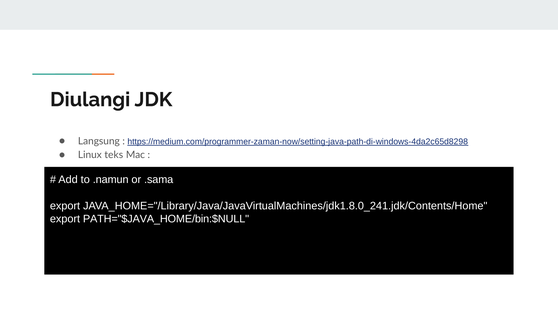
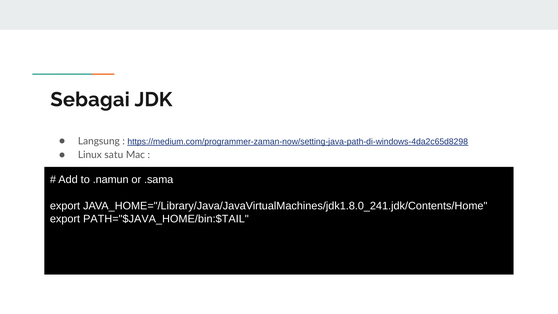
Diulangi: Diulangi -> Sebagai (90, 100)
teks: teks -> satu (114, 155)
PATH="$JAVA_HOME/bin:$NULL: PATH="$JAVA_HOME/bin:$NULL -> PATH="$JAVA_HOME/bin:$TAIL (166, 219)
